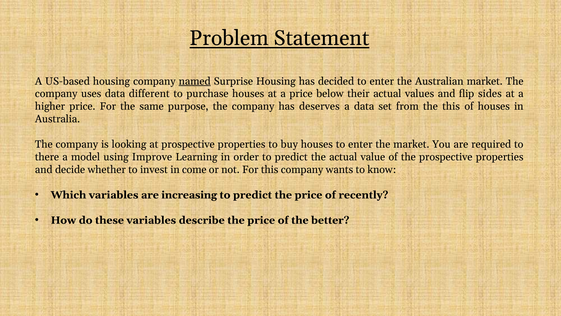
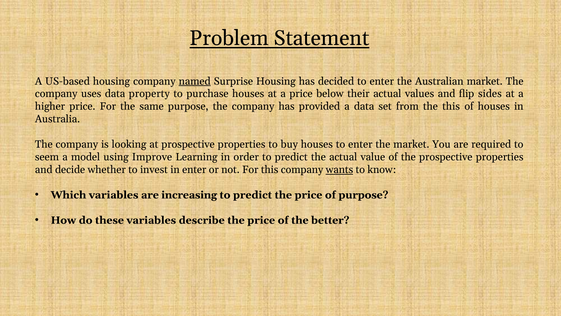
different: different -> property (149, 94)
deserves: deserves -> provided (319, 106)
there: there -> seem (47, 157)
in come: come -> enter (194, 169)
wants underline: none -> present (339, 169)
of recently: recently -> purpose (363, 195)
